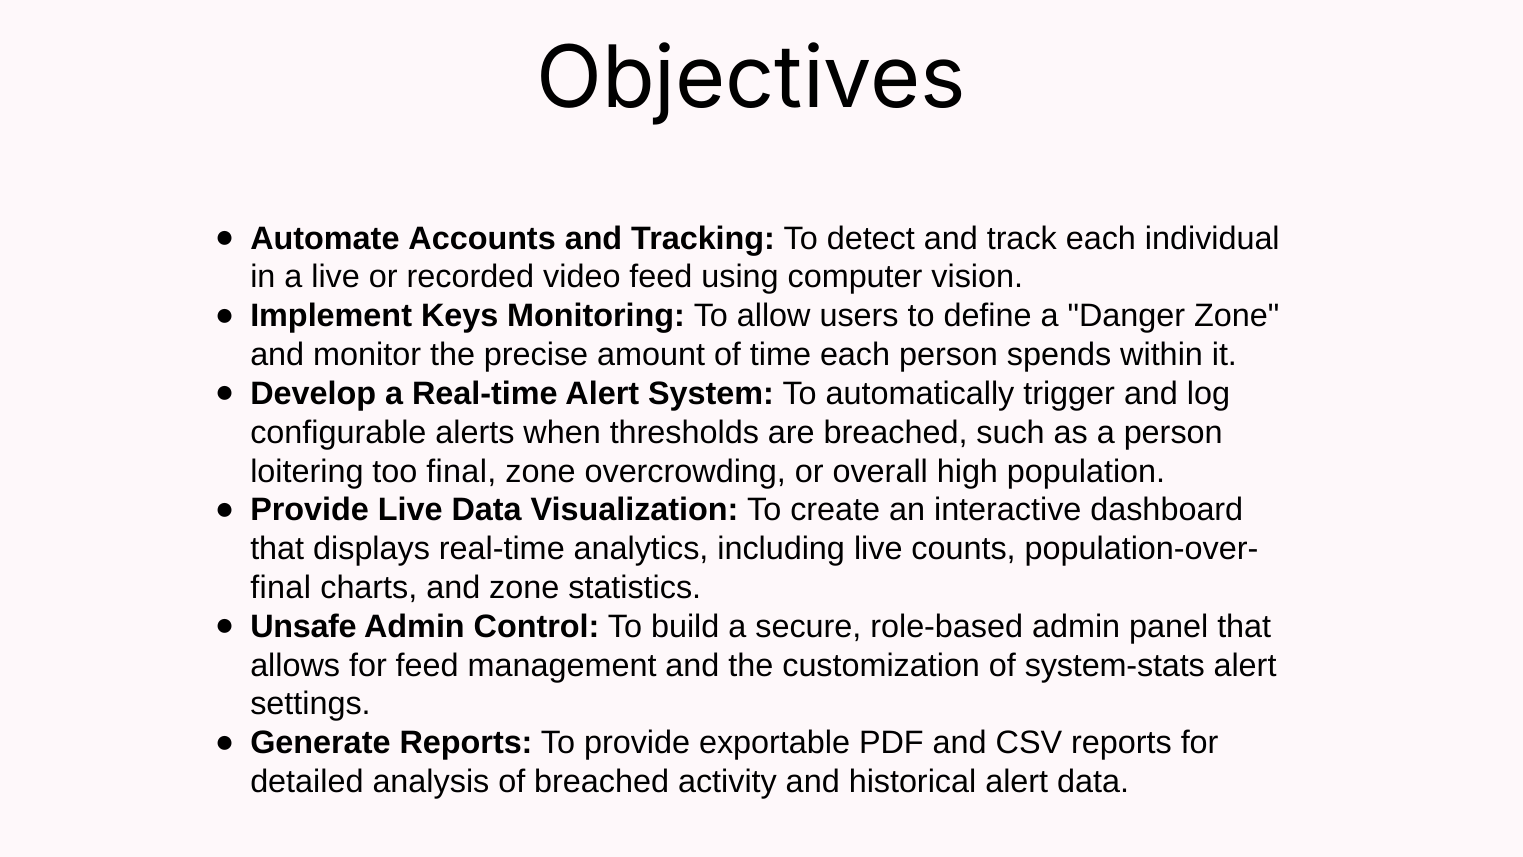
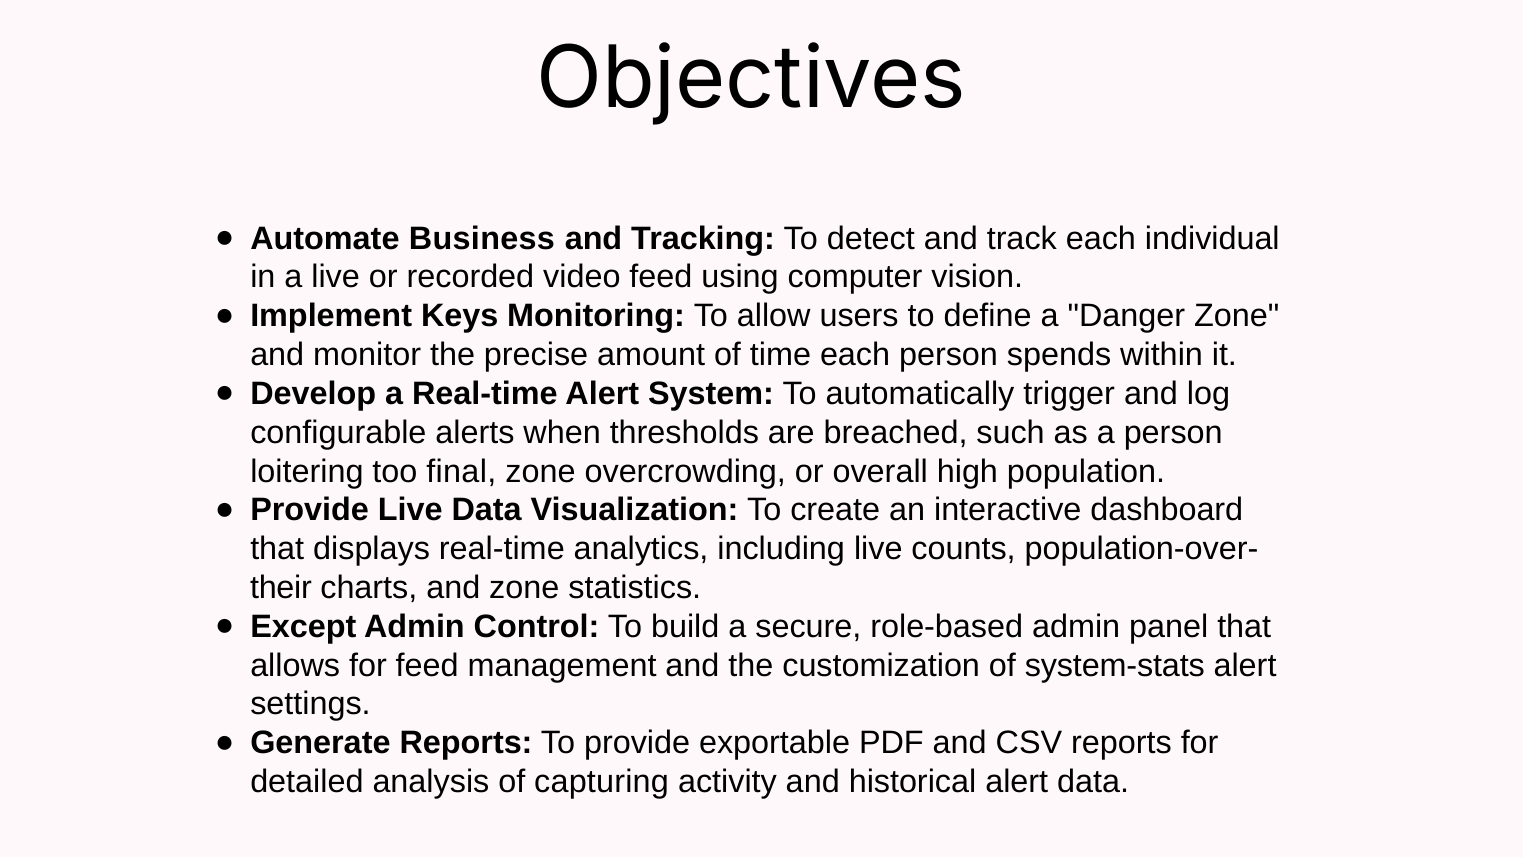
Accounts: Accounts -> Business (482, 238)
final: final -> their (281, 588)
Unsafe: Unsafe -> Except (303, 626)
of breached: breached -> capturing (602, 782)
